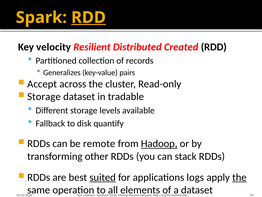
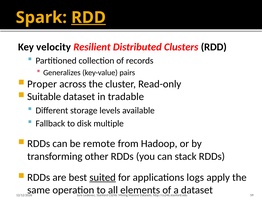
Created: Created -> Clusters (181, 47)
Accept: Accept -> Proper (42, 84)
Storage: Storage -> Suitable (44, 96)
quantify: quantify -> multiple (109, 123)
Hadoop underline: present -> none (159, 143)
the underline: present -> none (239, 177)
